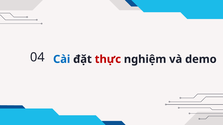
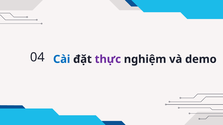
thực colour: red -> purple (108, 59)
